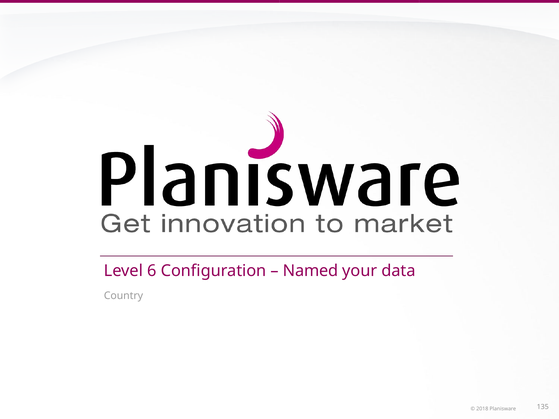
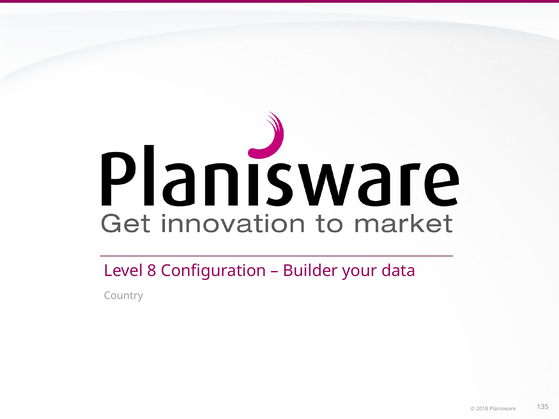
6: 6 -> 8 (152, 271)
Named: Named -> Builder (310, 271)
